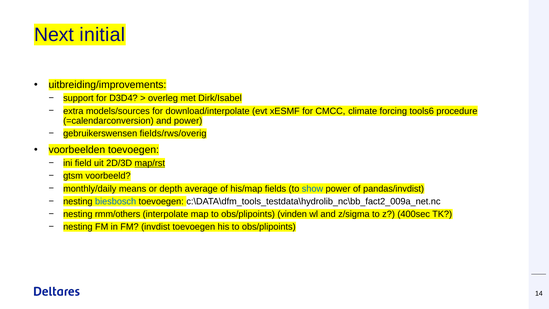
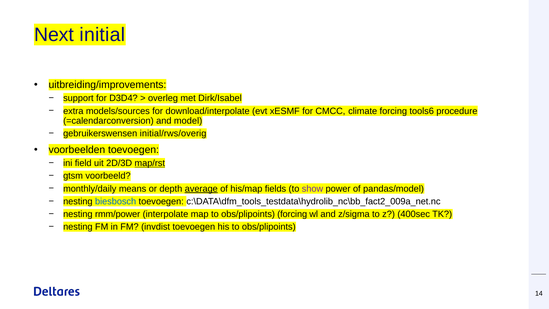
and power: power -> model (188, 121)
fields/rws/overig: fields/rws/overig -> initial/rws/overig (173, 134)
average underline: none -> present (201, 189)
show colour: blue -> purple (312, 189)
pandas/invdist: pandas/invdist -> pandas/model (394, 189)
rmm/others: rmm/others -> rmm/power (118, 214)
obs/plipoints vinden: vinden -> forcing (292, 214)
